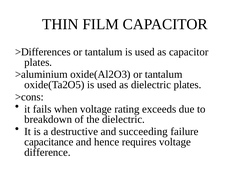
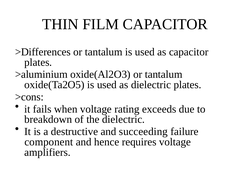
capacitance: capacitance -> component (49, 142)
difference: difference -> amplifiers (47, 152)
